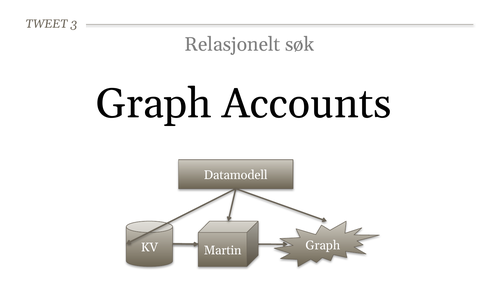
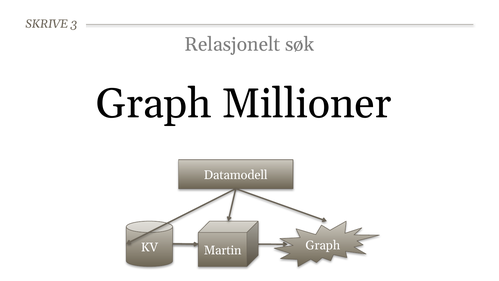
TWEET: TWEET -> SKRIVE (47, 24)
Accounts: Accounts -> Millioner (307, 104)
